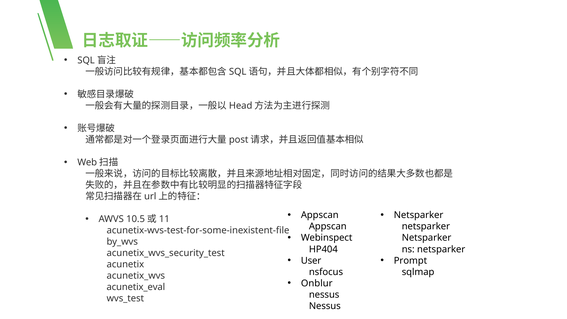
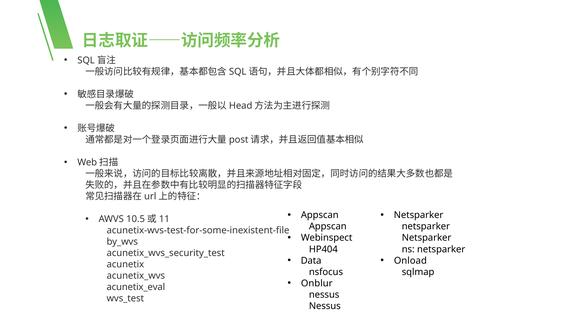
User: User -> Data (311, 261)
Prompt: Prompt -> Onload (410, 261)
